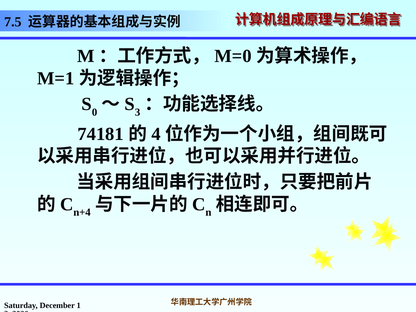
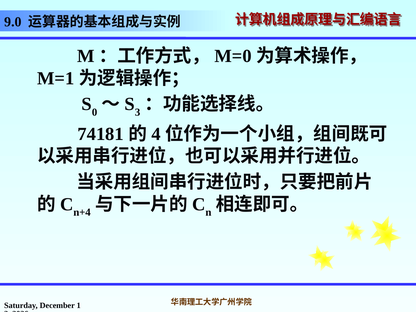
7.5: 7.5 -> 9.0 (13, 22)
